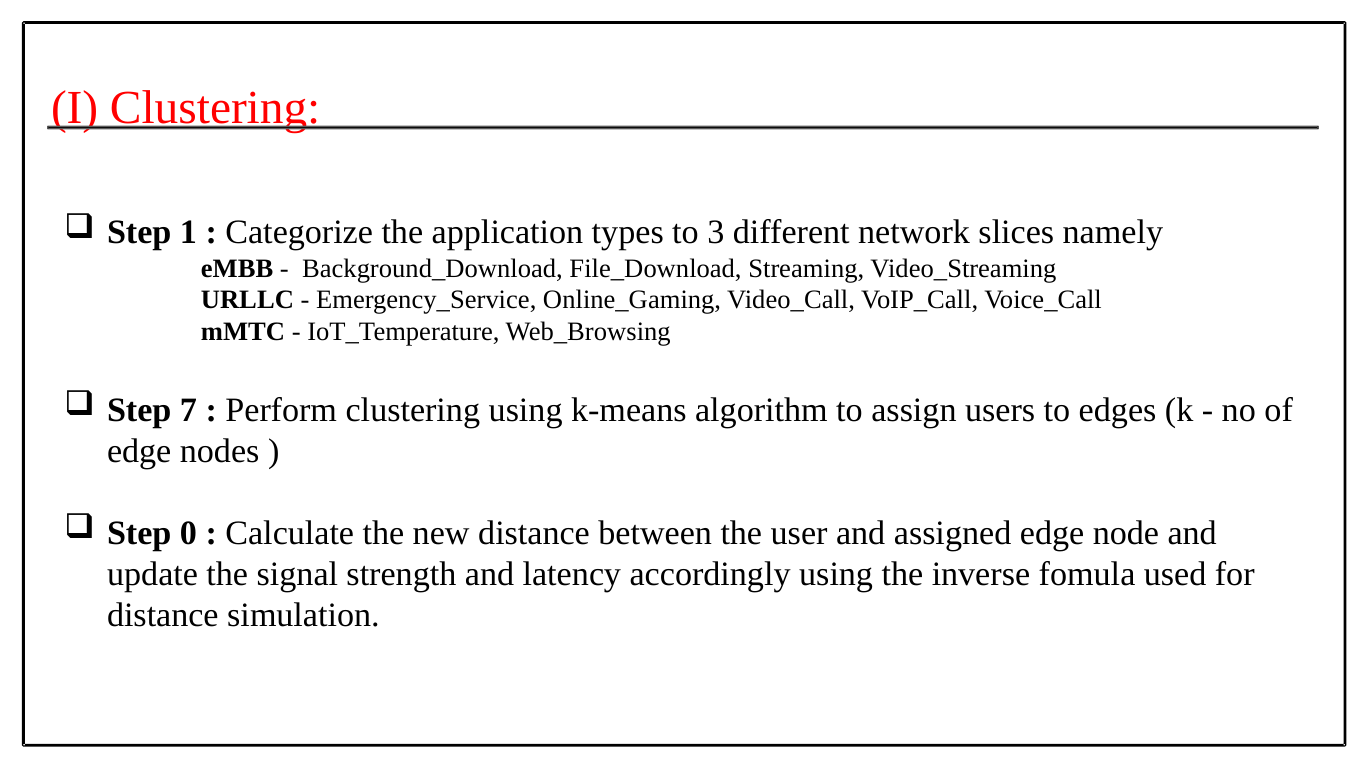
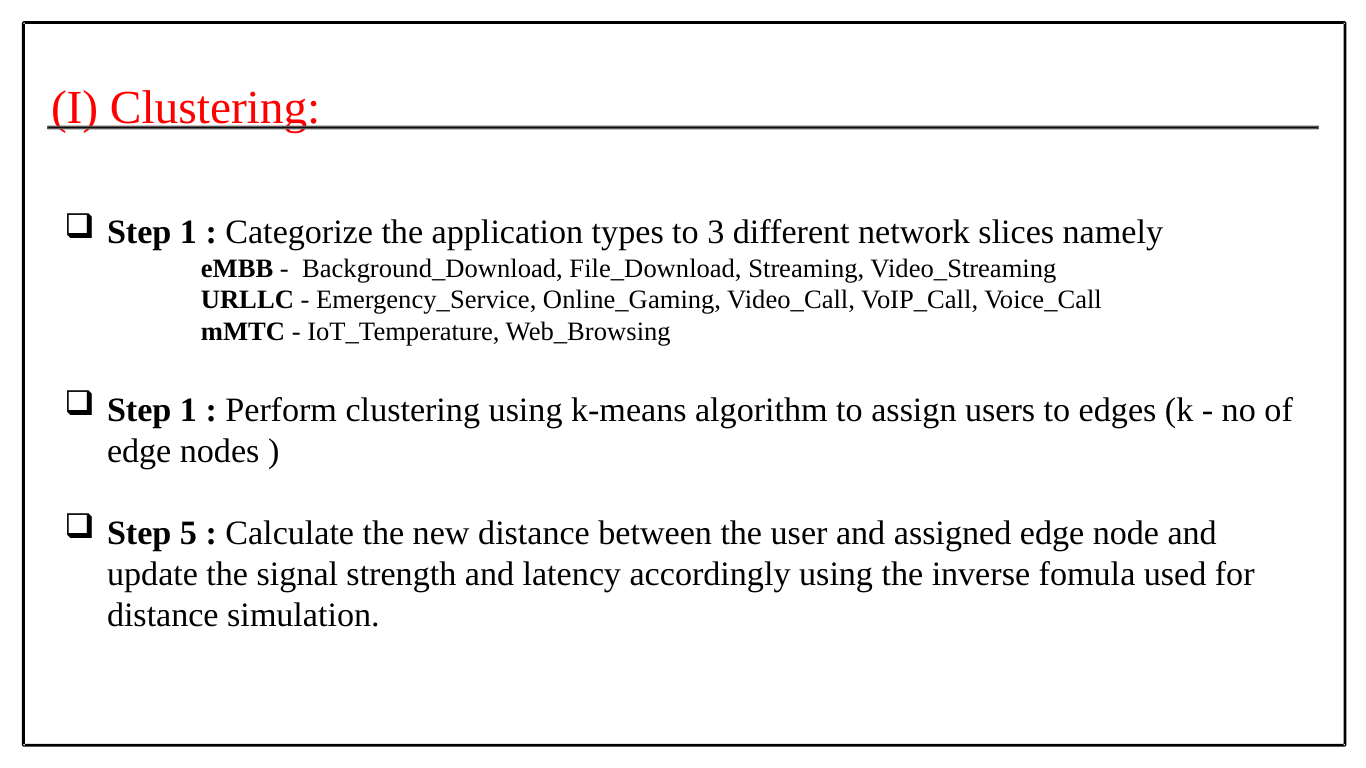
7: 7 -> 1 (188, 410)
0: 0 -> 5 (188, 533)
